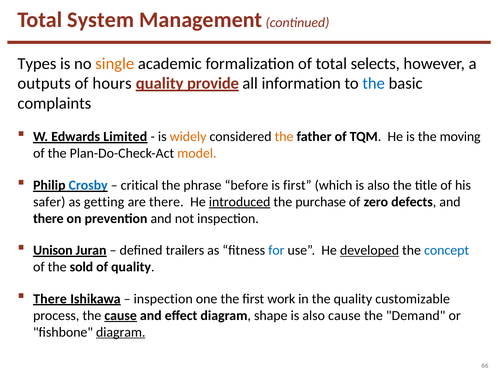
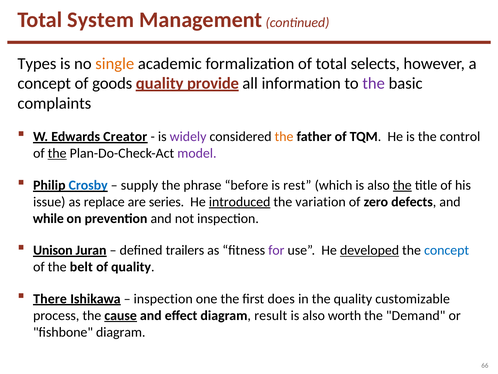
outputs: outputs -> concept (44, 83)
hours: hours -> goods (112, 83)
the colour: blue -> purple (374, 83)
Limited: Limited -> Creator (125, 137)
widely colour: orange -> purple (188, 137)
moving: moving -> control (460, 137)
the underline: none -> present (57, 153)
model colour: orange -> purple (197, 153)
critical: critical -> supply (139, 185)
is first: first -> rest (297, 185)
the underline: none -> present (402, 185)
safer: safer -> issue (49, 202)
getting: getting -> replace (104, 202)
are there: there -> series (166, 202)
purchase: purchase -> variation (321, 202)
there: there -> while (48, 218)
for colour: blue -> purple (276, 250)
sold: sold -> belt (81, 267)
work: work -> does (281, 298)
shape: shape -> result (271, 315)
also cause: cause -> worth (345, 315)
diagram underline: present -> none (121, 332)
